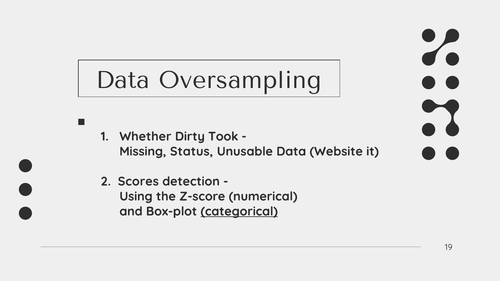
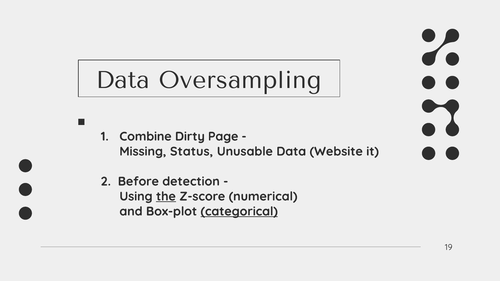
Whether: Whether -> Combine (146, 137)
Took: Took -> Page (223, 137)
Scores: Scores -> Before (138, 182)
the underline: none -> present (166, 197)
